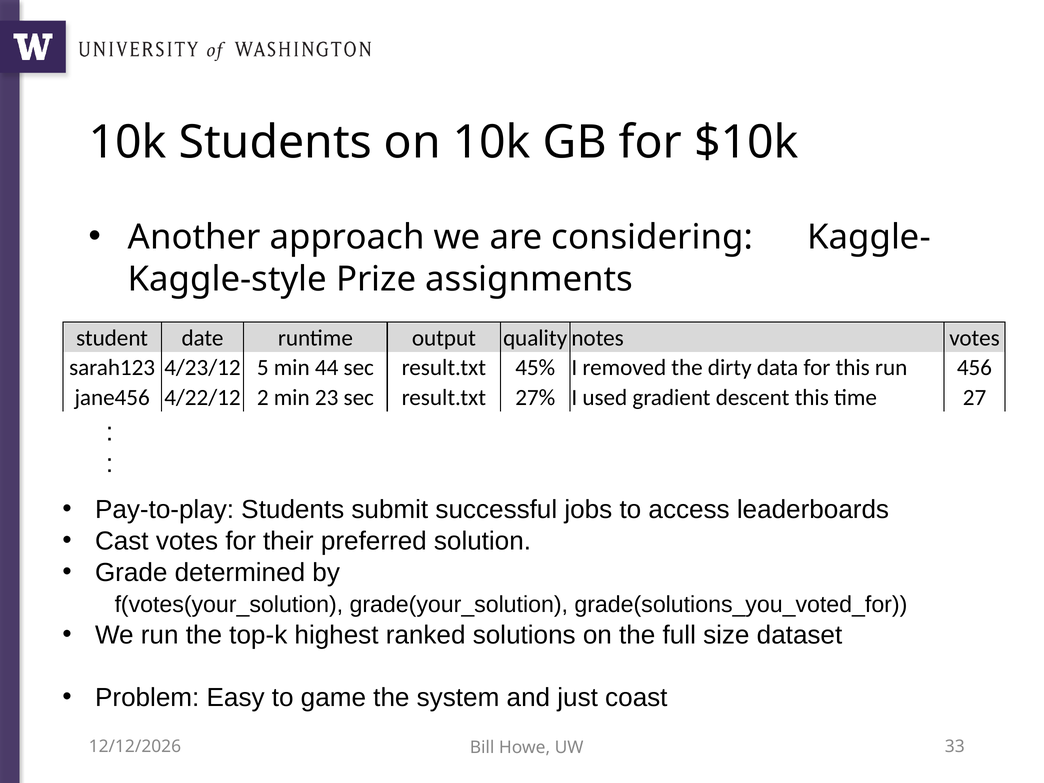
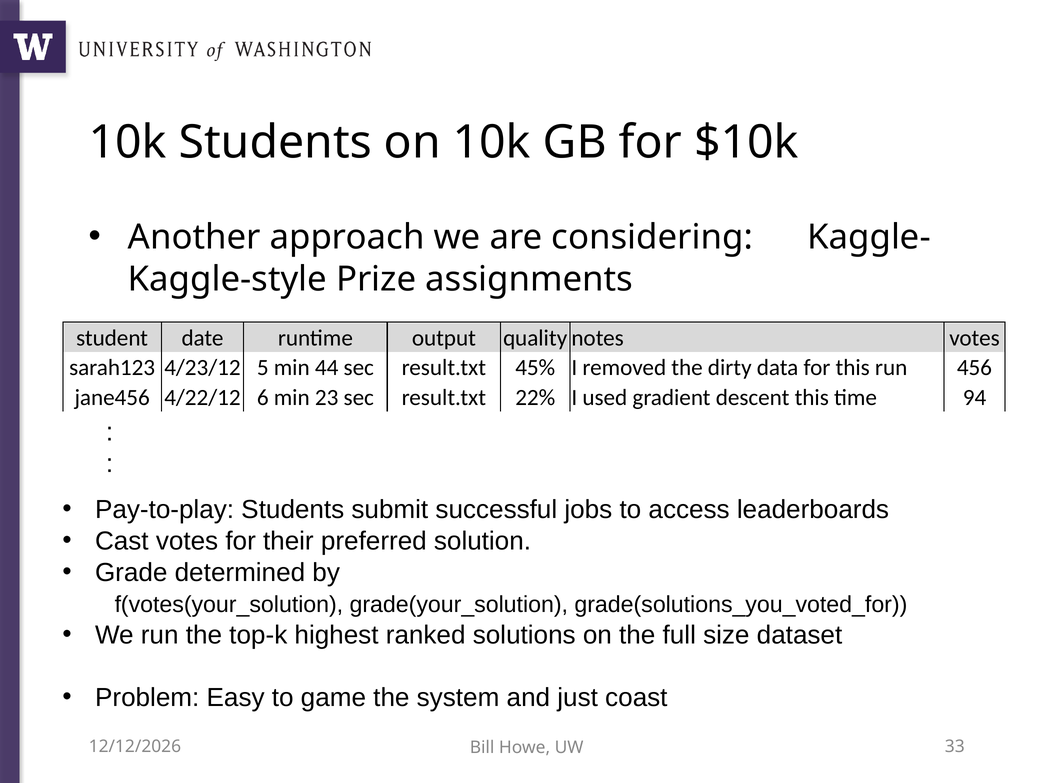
2: 2 -> 6 (263, 398)
27%: 27% -> 22% (535, 398)
27: 27 -> 94 (975, 398)
